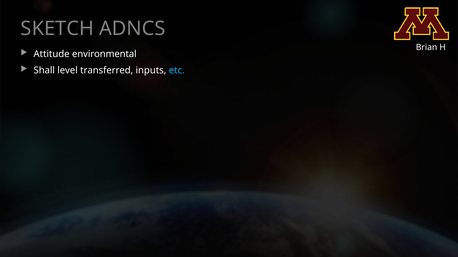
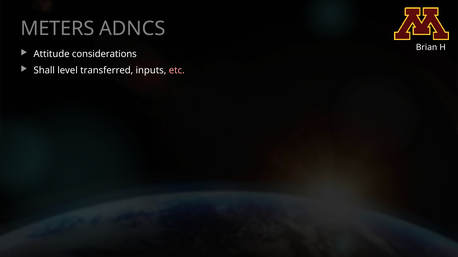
SKETCH: SKETCH -> METERS (57, 29)
environmental: environmental -> considerations (104, 54)
etc colour: light blue -> pink (177, 70)
